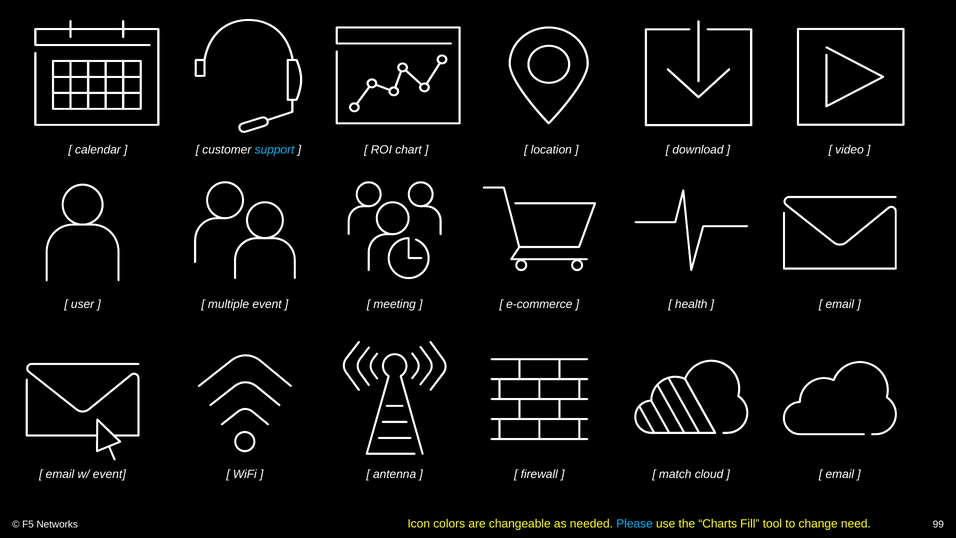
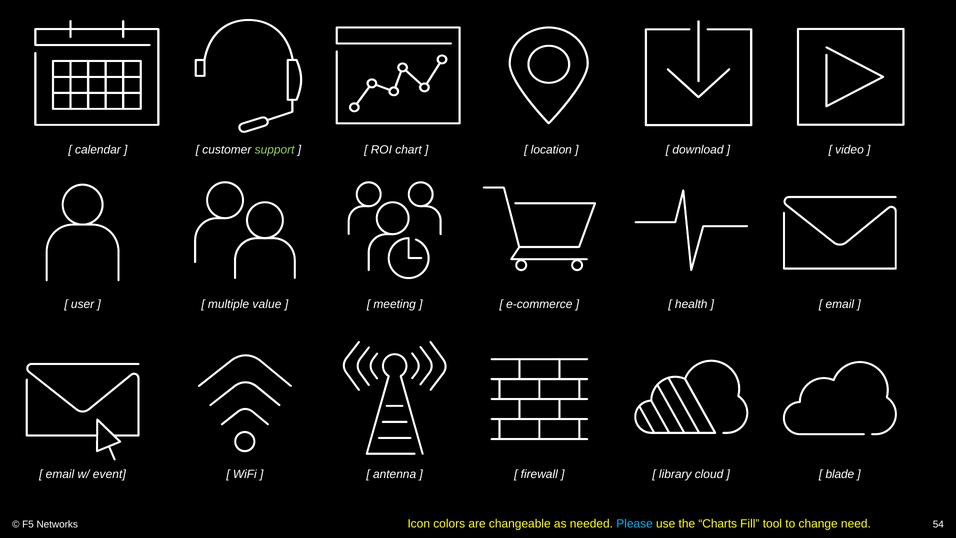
support colour: light blue -> light green (275, 150)
multiple event: event -> value (267, 304)
match: match -> library (675, 474)
email: email -> blade (840, 474)
99: 99 -> 54 (938, 524)
